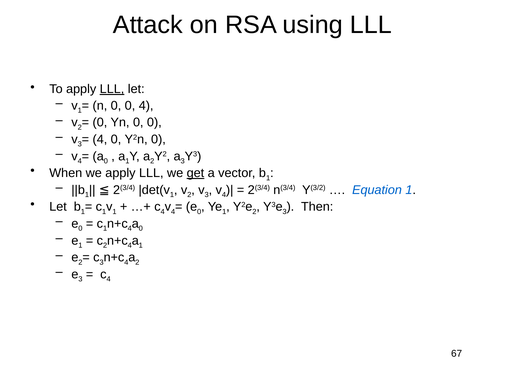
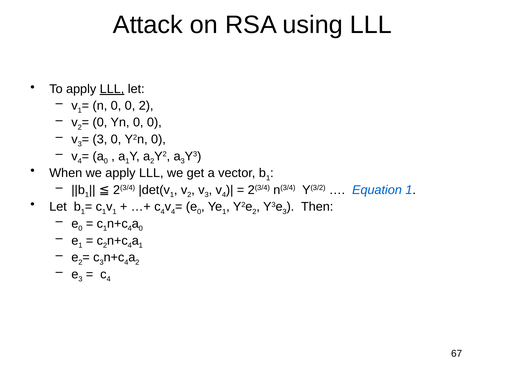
0 4: 4 -> 2 (146, 106)
4: 4 -> 3 (100, 140)
get underline: present -> none (195, 173)
